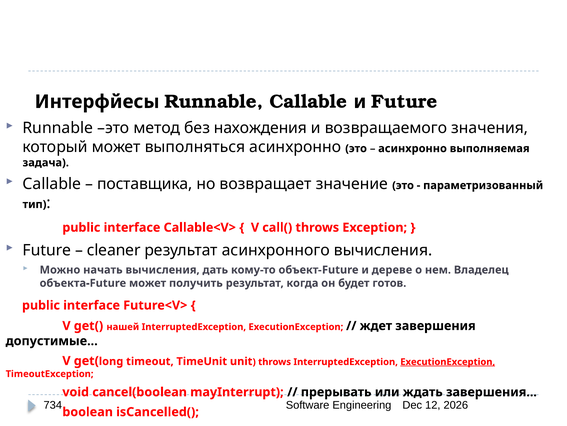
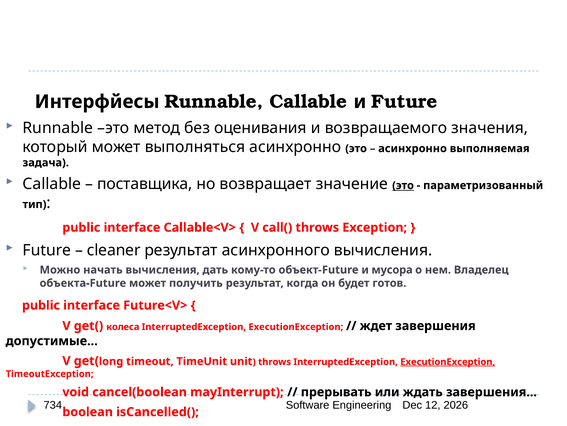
нахождения: нахождения -> оценивания (260, 128)
это underline: none -> present (403, 185)
дереве: дереве -> мусора (392, 269)
нашей: нашей -> колеса (123, 326)
